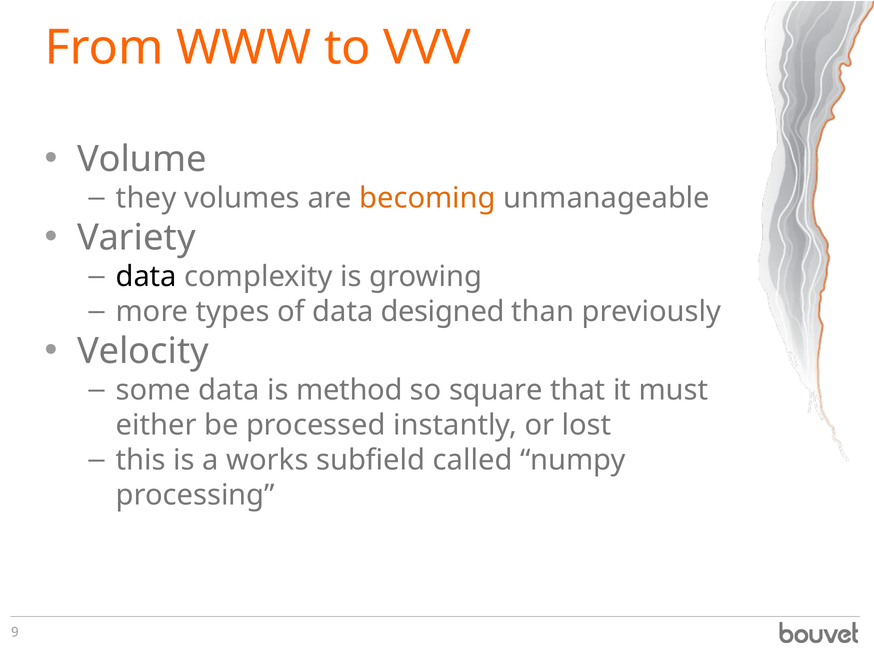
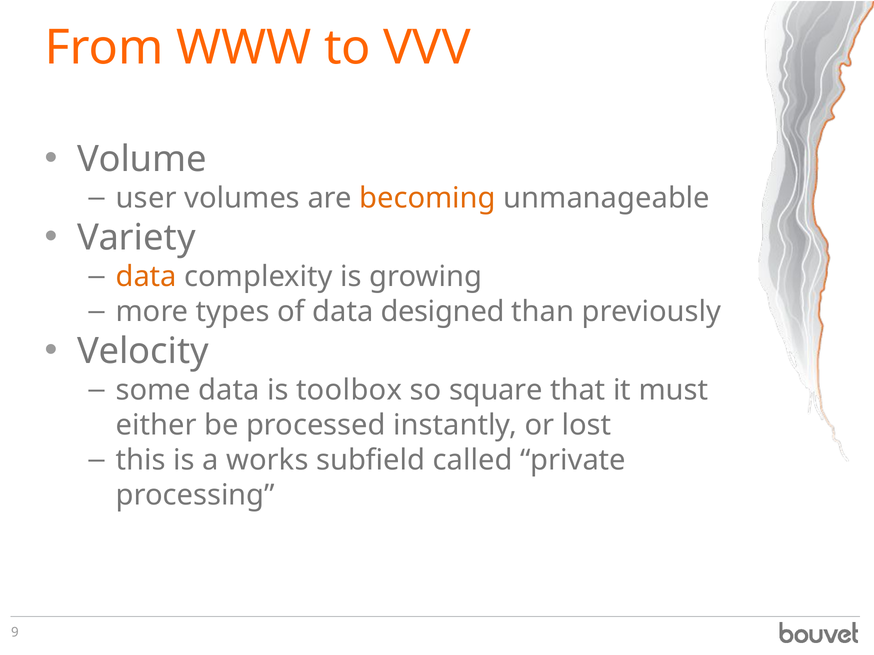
they: they -> user (146, 198)
data colour: black -> orange (146, 277)
method: method -> toolbox (349, 391)
numpy: numpy -> private (573, 460)
